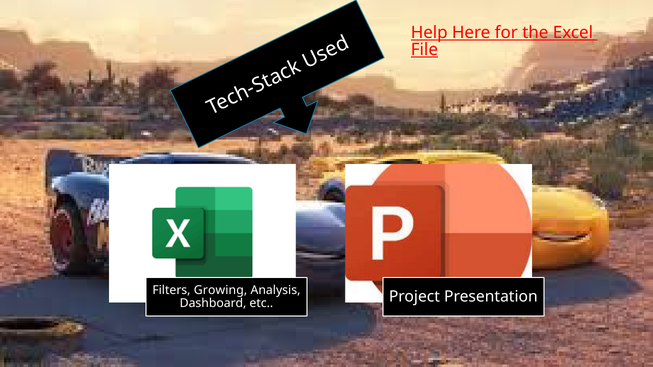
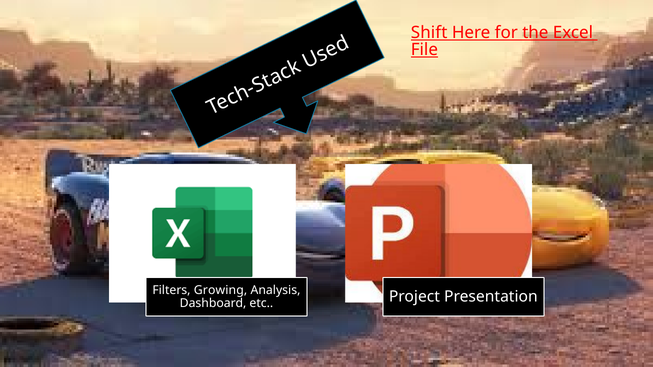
Help: Help -> Shift (429, 33)
